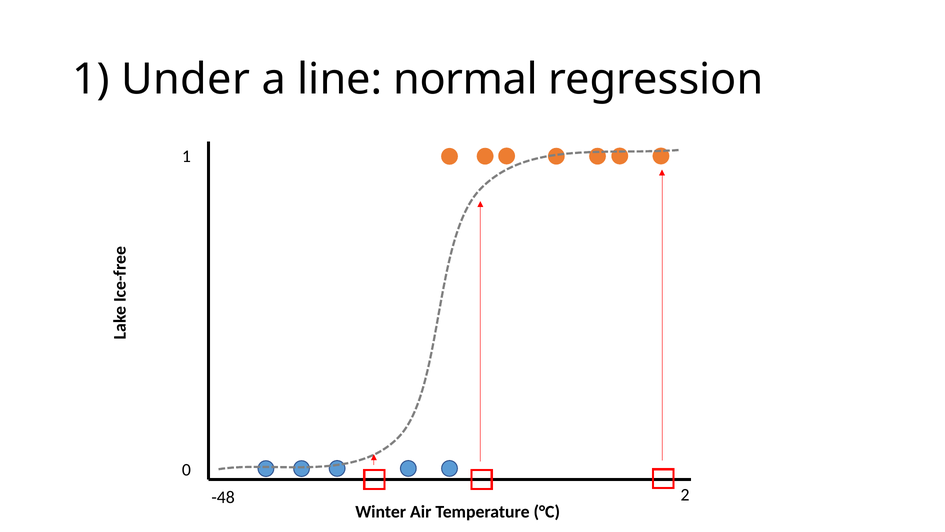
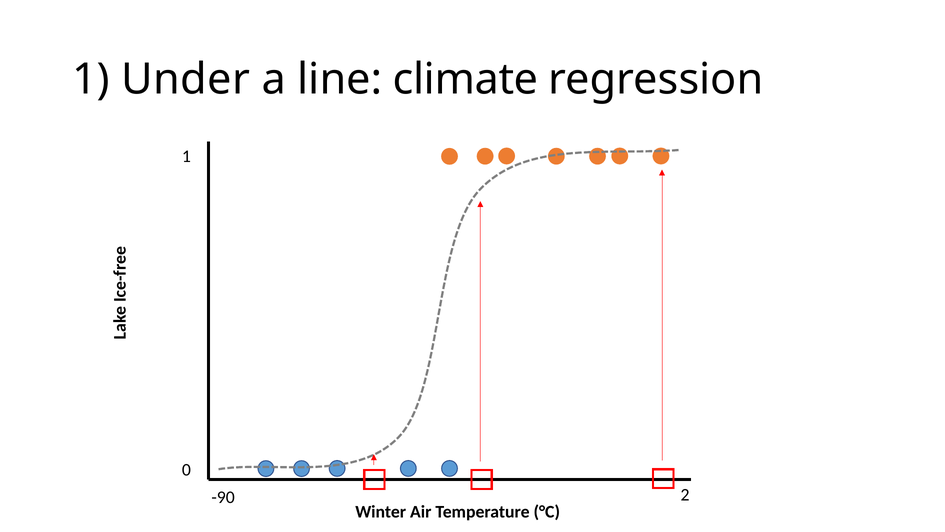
normal: normal -> climate (466, 79)
-48: -48 -> -90 (223, 497)
